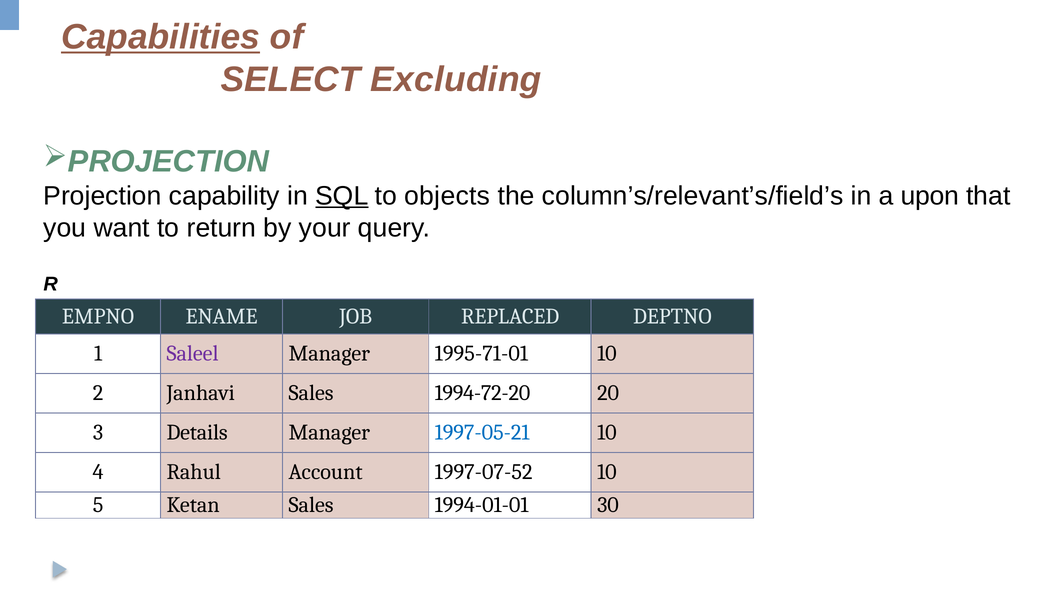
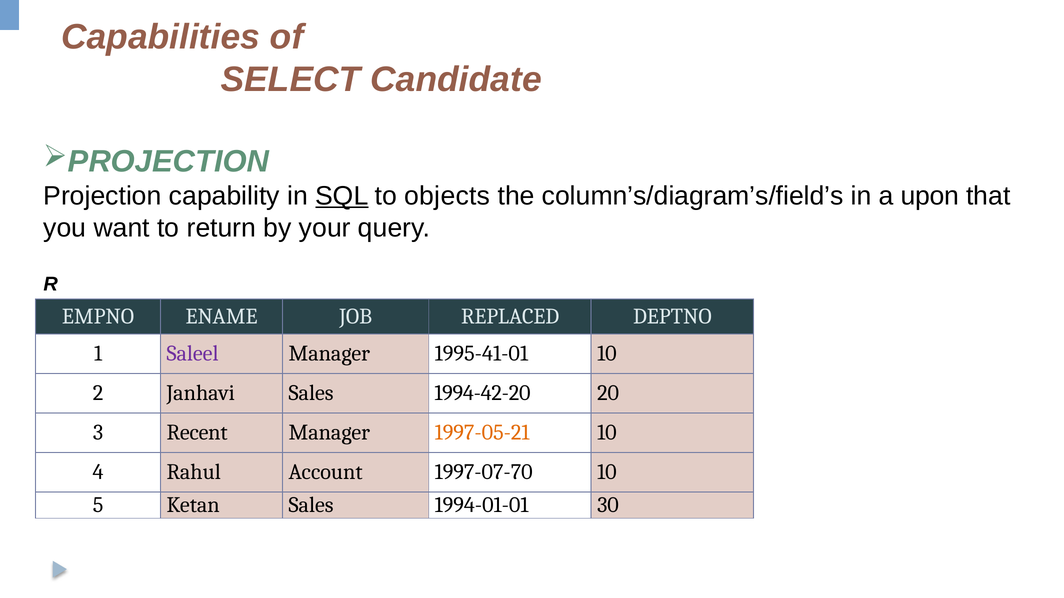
Capabilities underline: present -> none (161, 37)
Excluding: Excluding -> Candidate (456, 80)
column’s/relevant’s/field’s: column’s/relevant’s/field’s -> column’s/diagram’s/field’s (693, 196)
1995-71-01: 1995-71-01 -> 1995-41-01 (481, 354)
1994-72-20: 1994-72-20 -> 1994-42-20 (482, 393)
Details: Details -> Recent (197, 433)
1997-05-21 colour: blue -> orange (482, 433)
1997-07-52: 1997-07-52 -> 1997-07-70 (484, 473)
